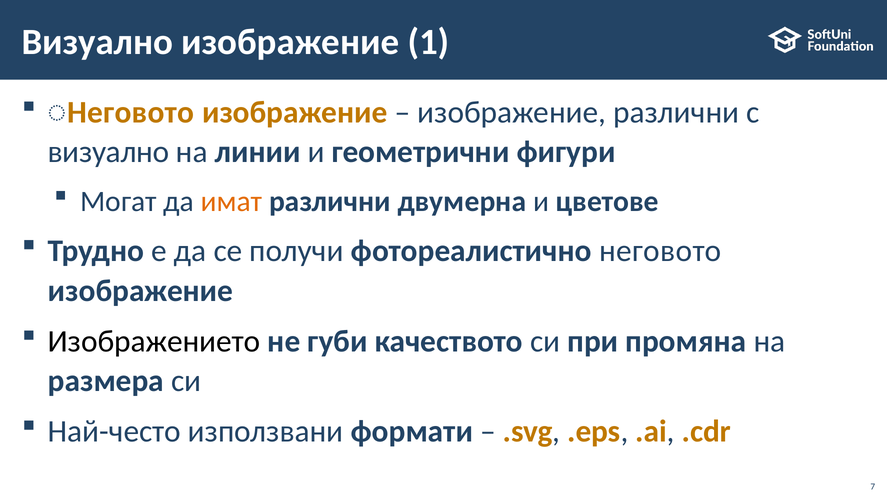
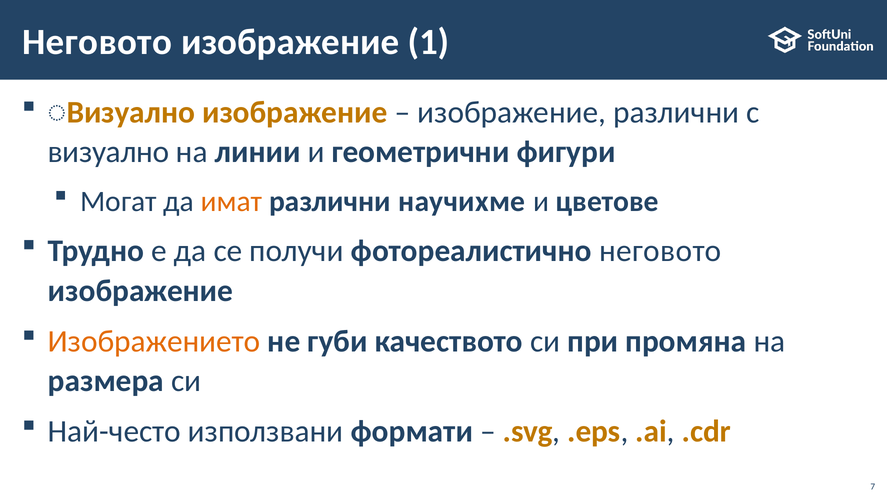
Визуално: Визуално -> Неговото (97, 42)
Неговото: Неговото -> Визуално (131, 113)
двумерна: двумерна -> научихме (462, 201)
Изображението colour: black -> orange (154, 341)
